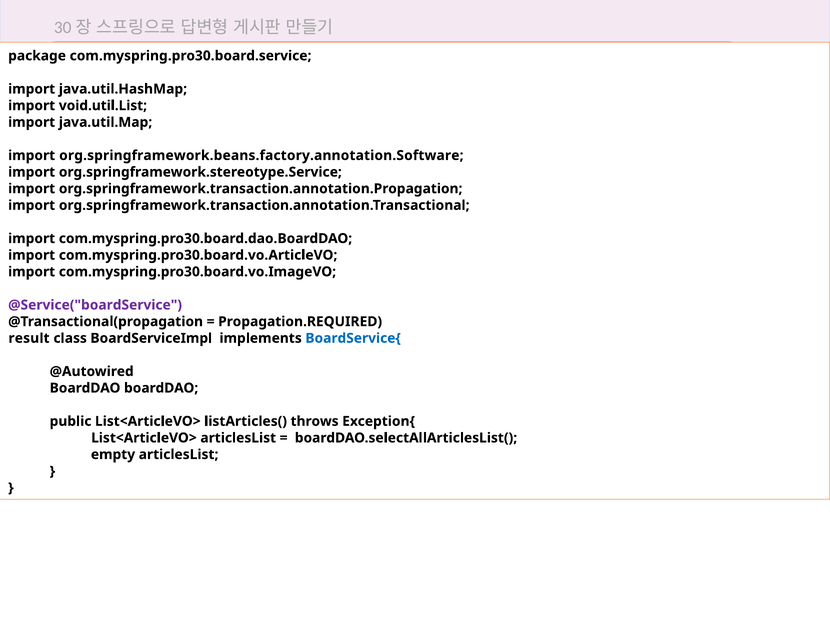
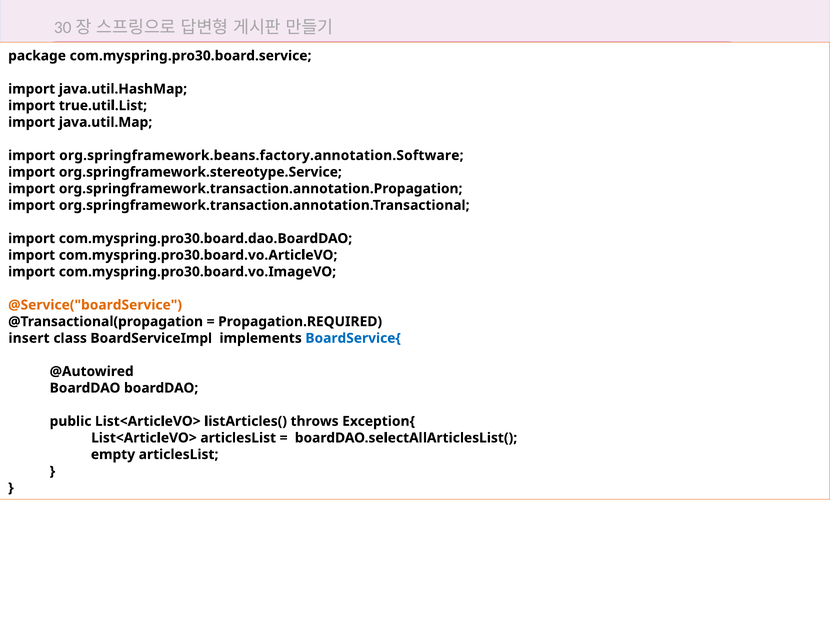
void.util.List: void.util.List -> true.util.List (103, 106)
@Service("boardService colour: purple -> orange (95, 305)
result: result -> insert (29, 338)
